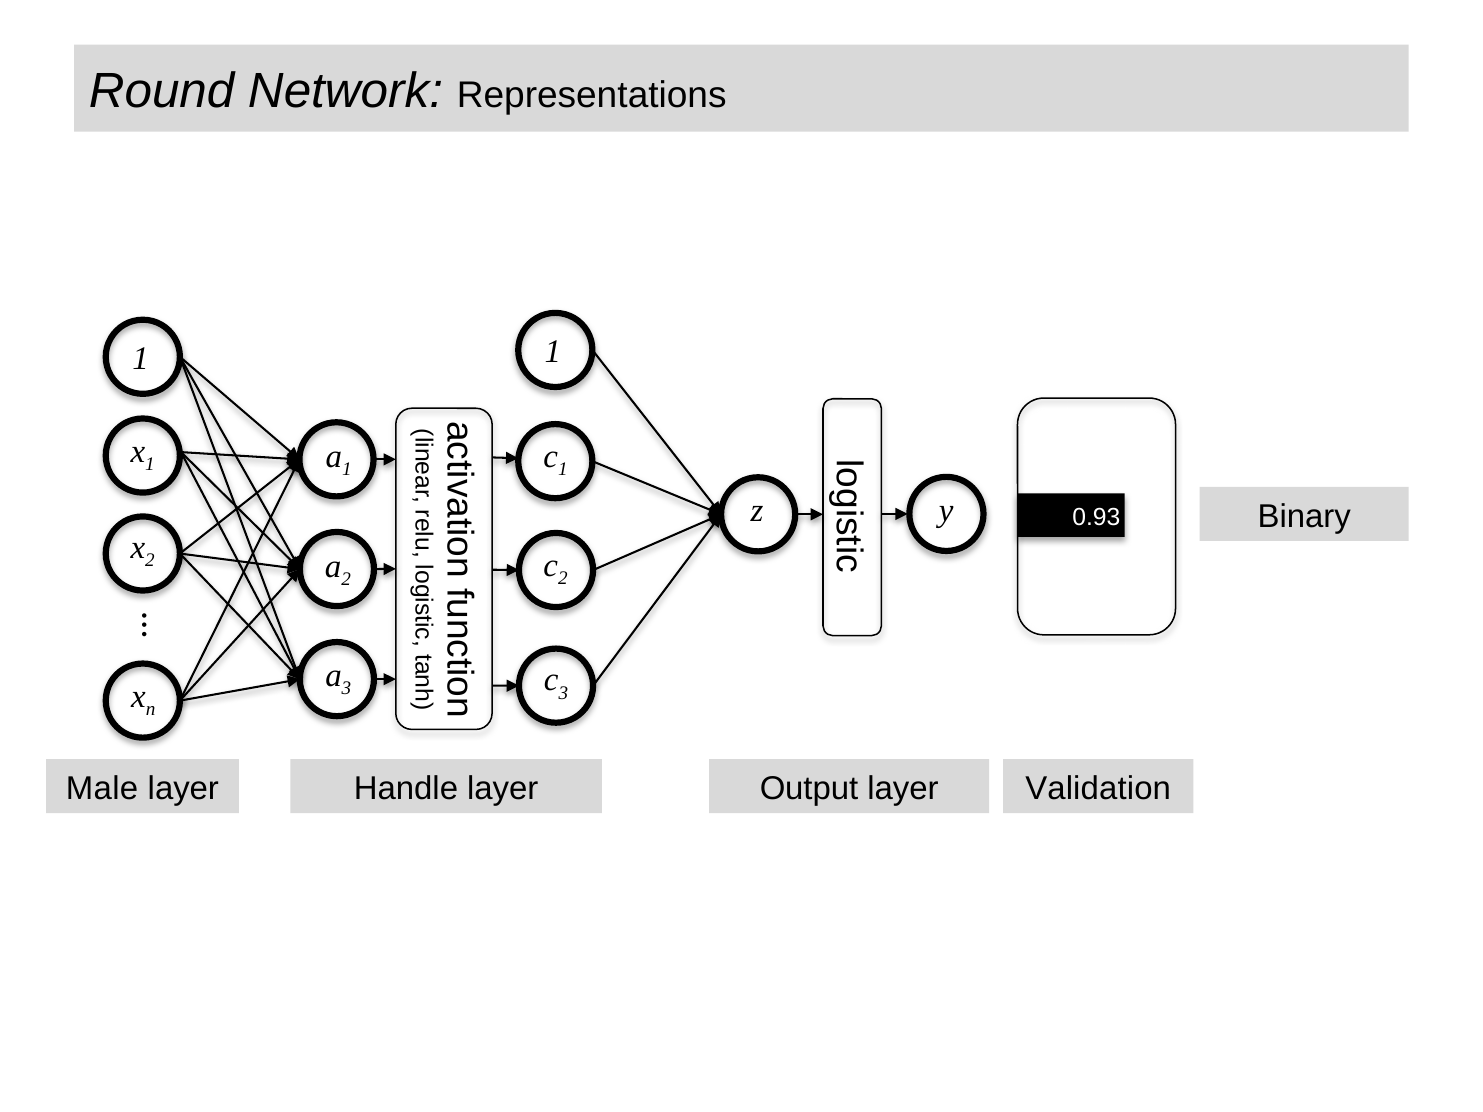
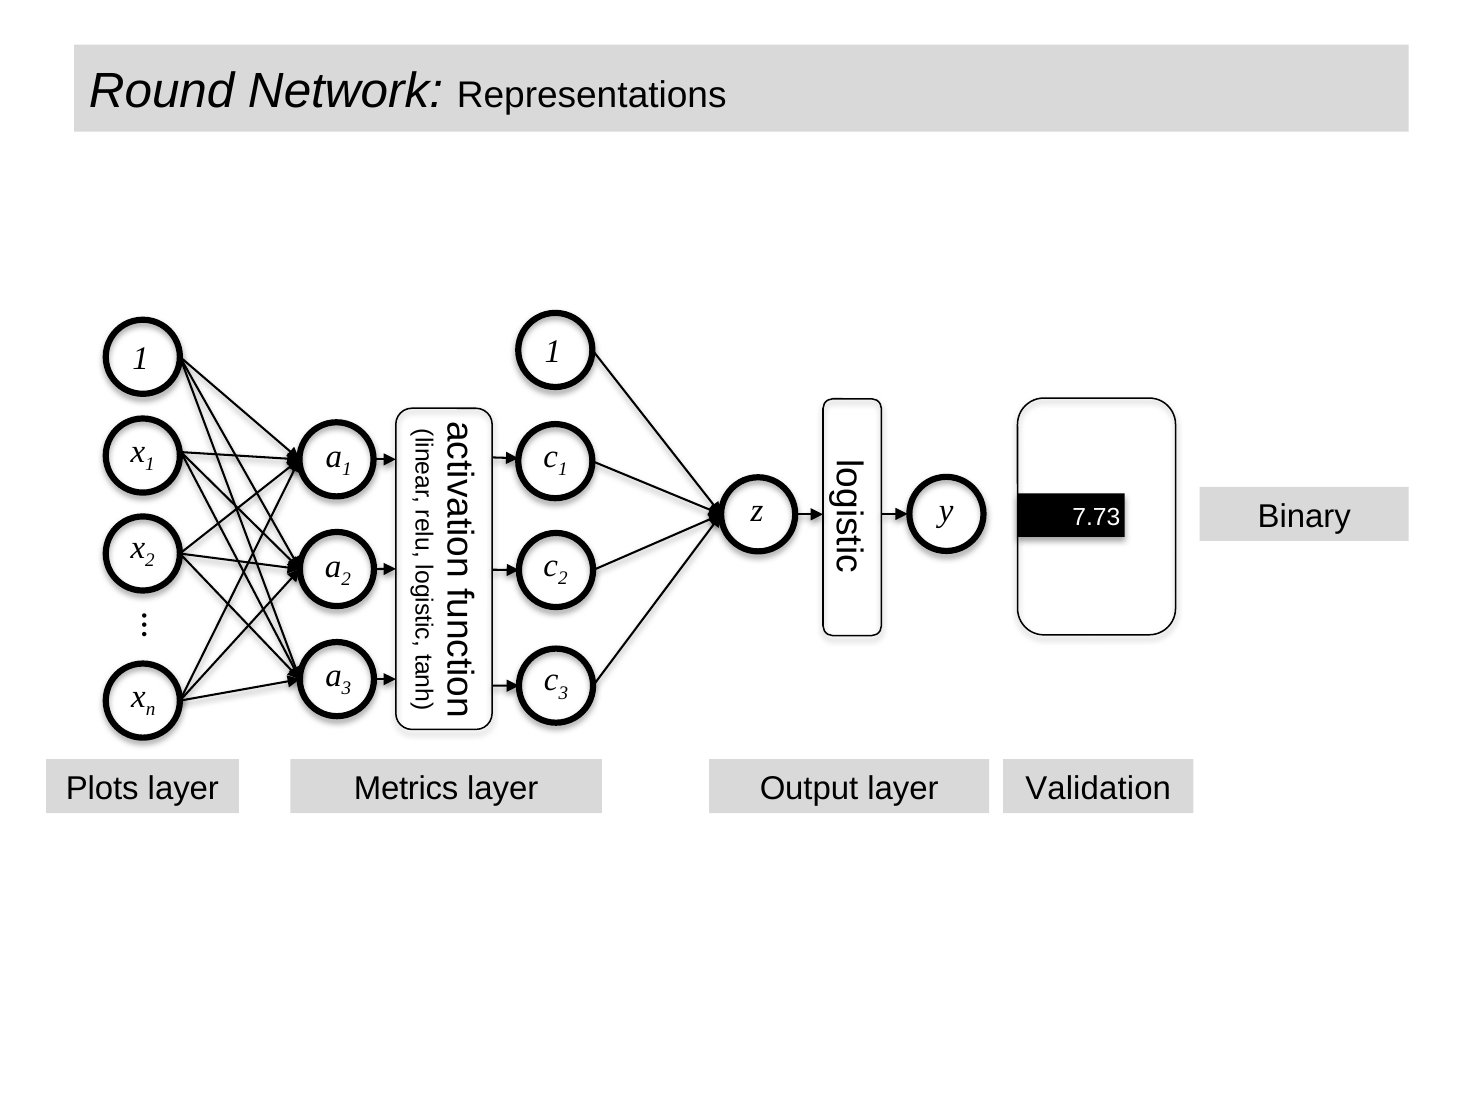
0.93: 0.93 -> 7.73 (1096, 517)
Male: Male -> Plots (102, 789)
Handle: Handle -> Metrics (406, 789)
